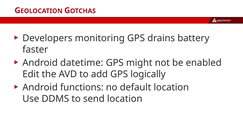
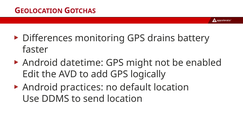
Developers: Developers -> Differences (47, 38)
functions: functions -> practices (82, 87)
